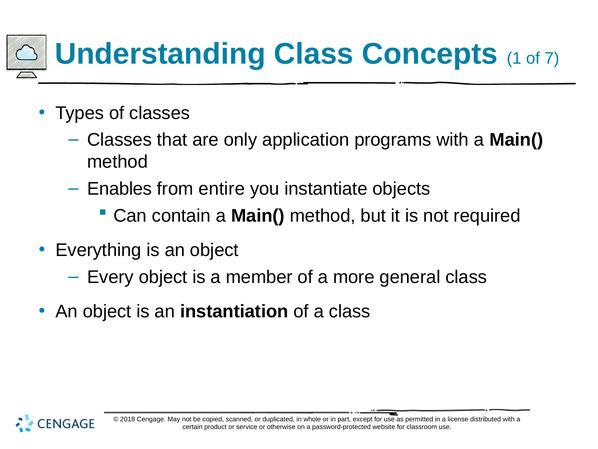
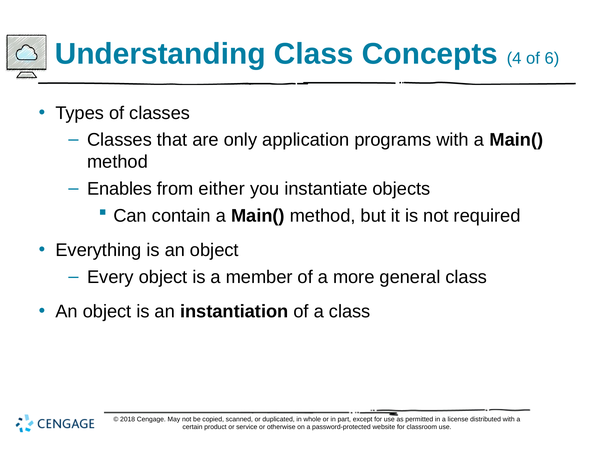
1: 1 -> 4 (514, 58)
7: 7 -> 6 (552, 58)
entire: entire -> either (222, 189)
